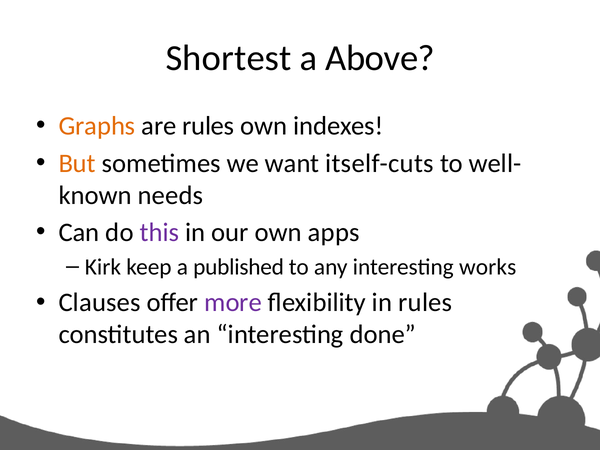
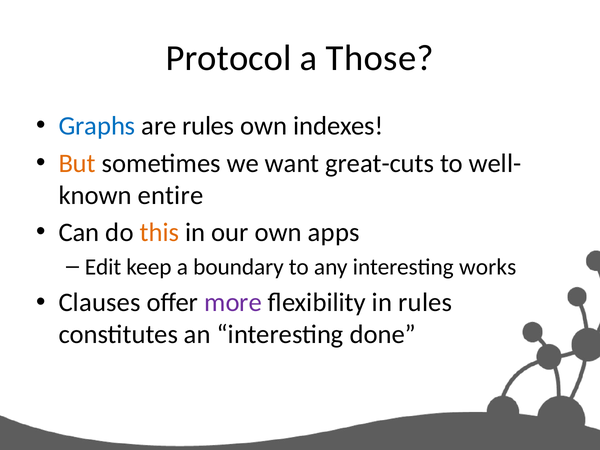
Shortest: Shortest -> Protocol (229, 58)
Above: Above -> Those (380, 58)
Graphs colour: orange -> blue (97, 126)
itself-cuts: itself-cuts -> great-cuts (380, 163)
needs: needs -> entire (171, 195)
this colour: purple -> orange (159, 233)
Kirk: Kirk -> Edit (103, 267)
published: published -> boundary (238, 267)
